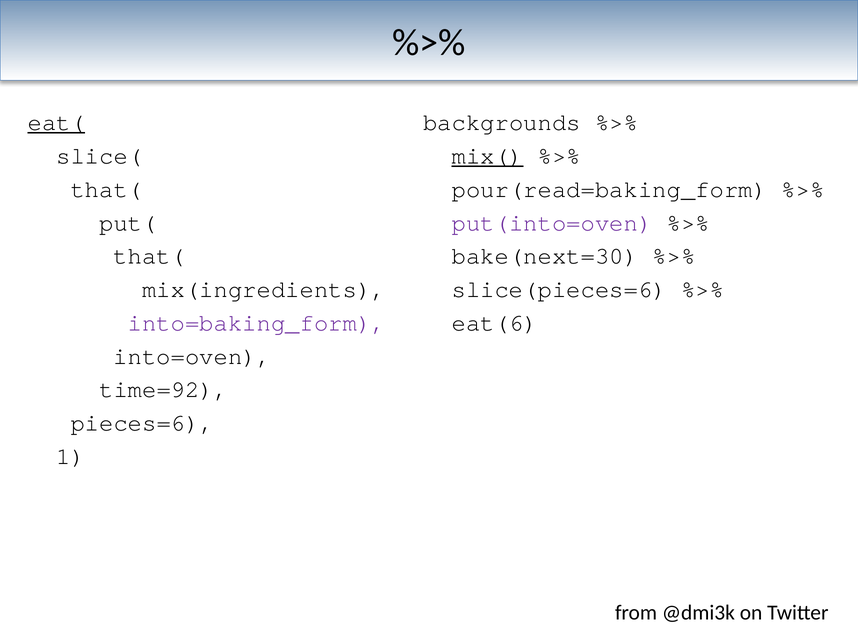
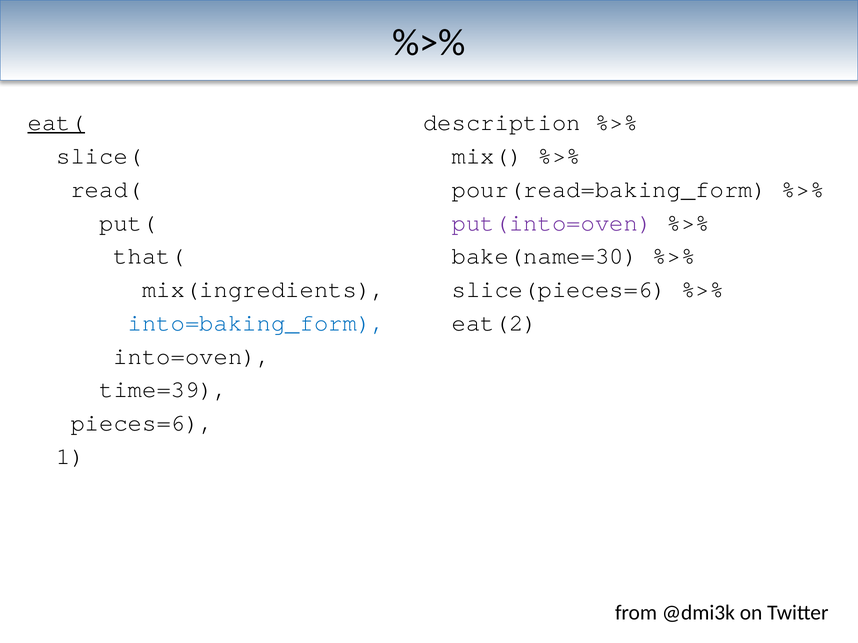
backgrounds: backgrounds -> description (502, 123)
mix( underline: present -> none (488, 156)
that(: that( -> read( (106, 189)
bake(next=30: bake(next=30 -> bake(name=30 (545, 256)
into=baking_form colour: purple -> blue (257, 323)
eat(6: eat(6 -> eat(2 (495, 323)
time=92: time=92 -> time=39 (164, 390)
